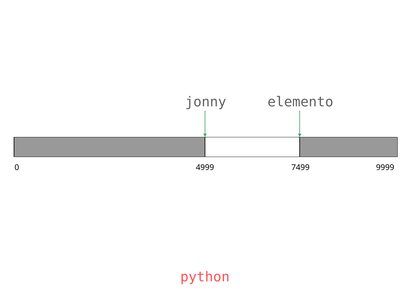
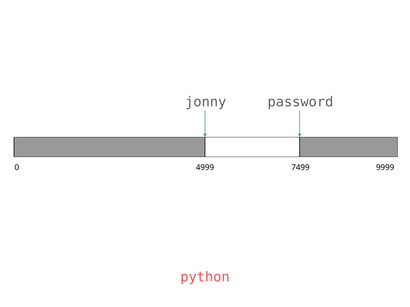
elemento: elemento -> password (300, 102)
